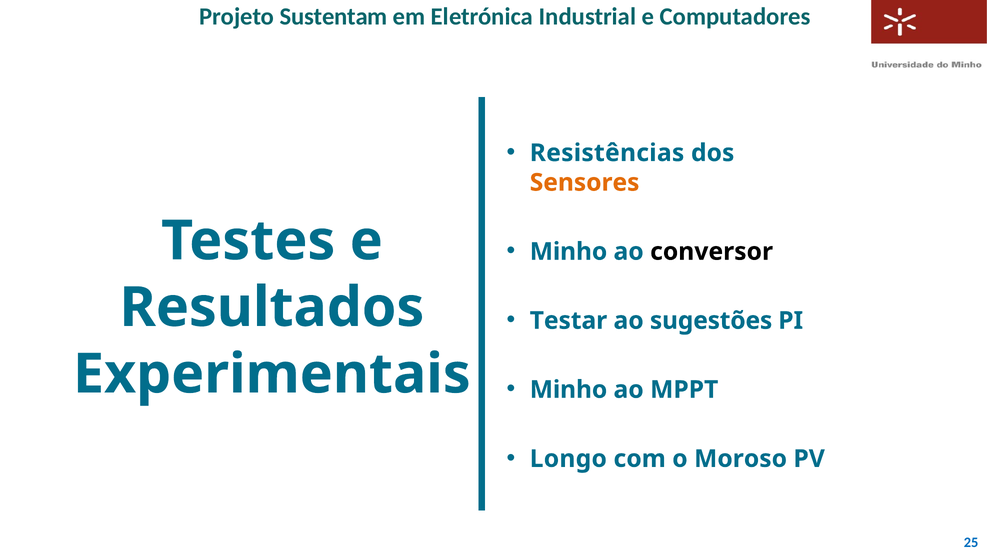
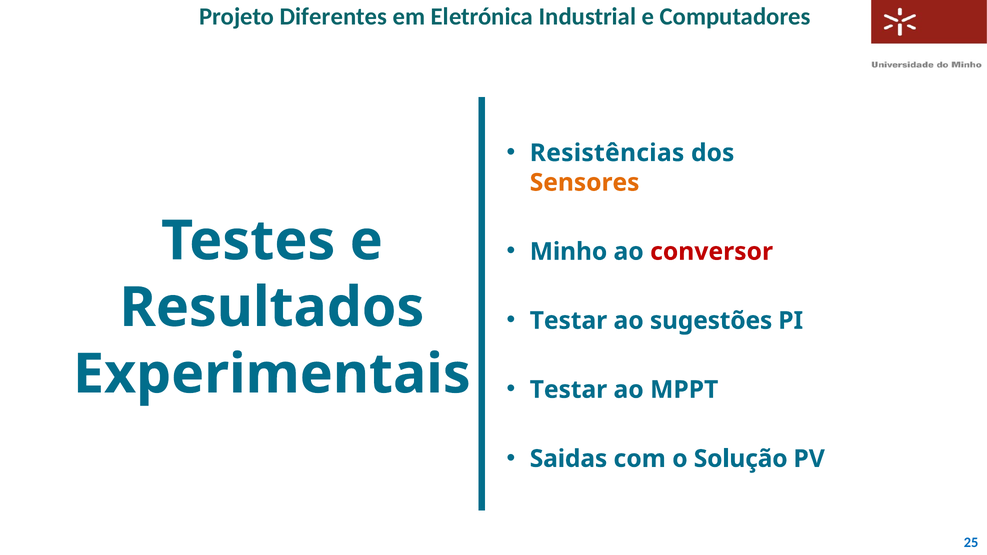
Sustentam: Sustentam -> Diferentes (334, 17)
conversor colour: black -> red (712, 252)
Minho: Minho -> Testar (568, 390)
Longo: Longo -> Saidas (569, 459)
Moroso: Moroso -> Solução (741, 459)
